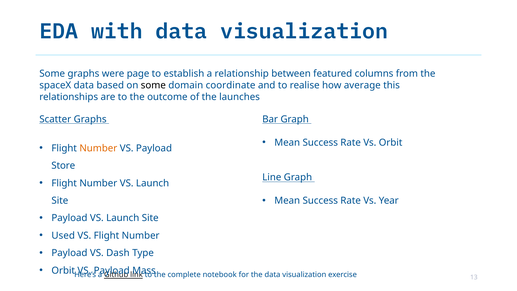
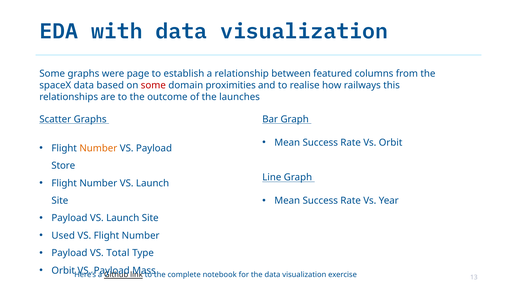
some colour: black -> red (153, 85)
coordinate: coordinate -> proximities (231, 85)
average: average -> railways (362, 85)
Dash: Dash -> Total (118, 253)
